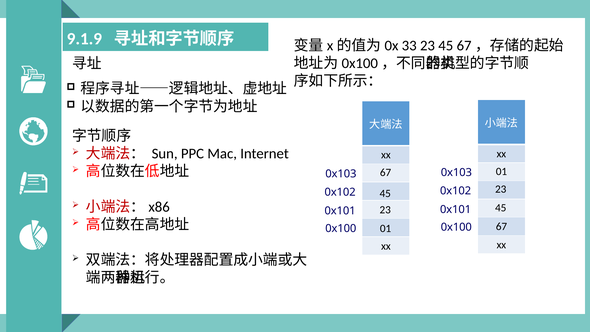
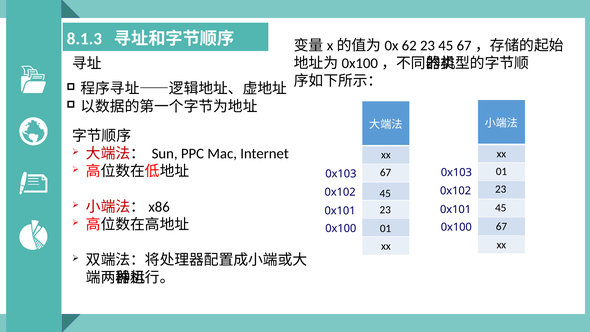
9.1.9: 9.1.9 -> 8.1.3 (84, 39)
33: 33 -> 62 (409, 46)
